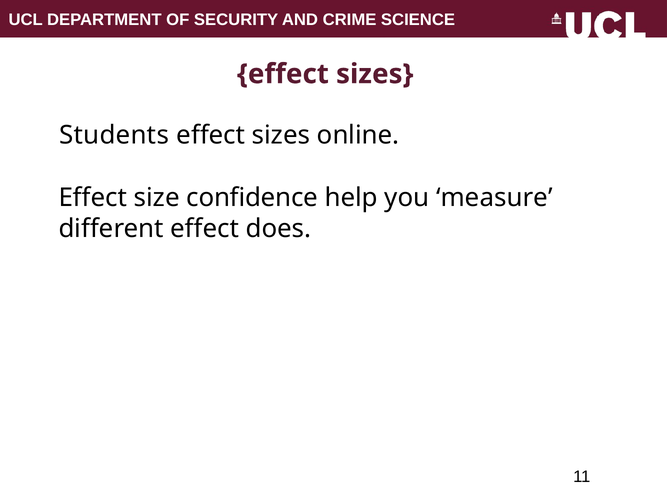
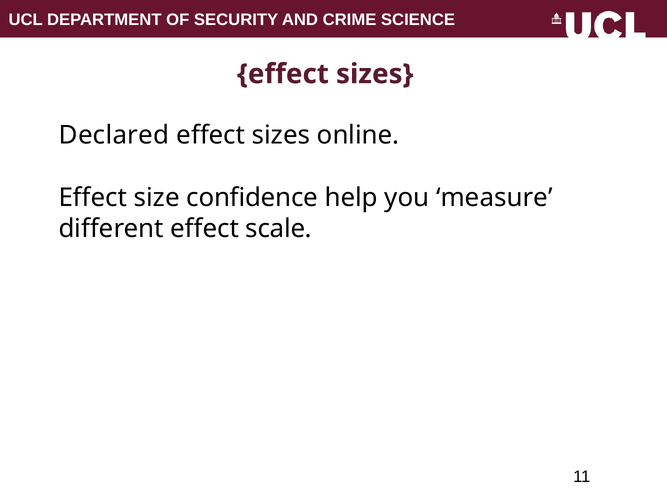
Students: Students -> Declared (114, 135)
does: does -> scale (279, 229)
